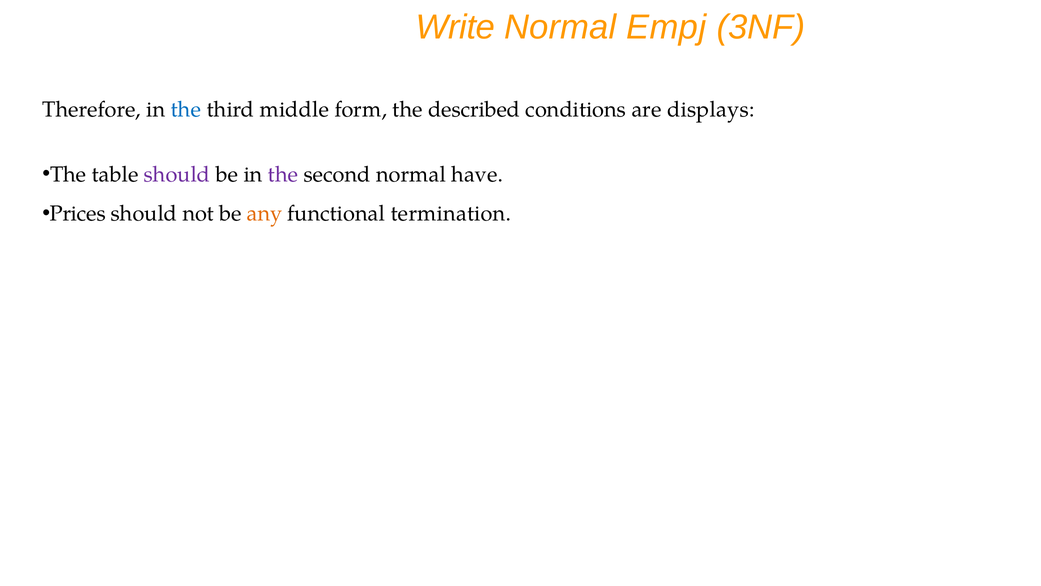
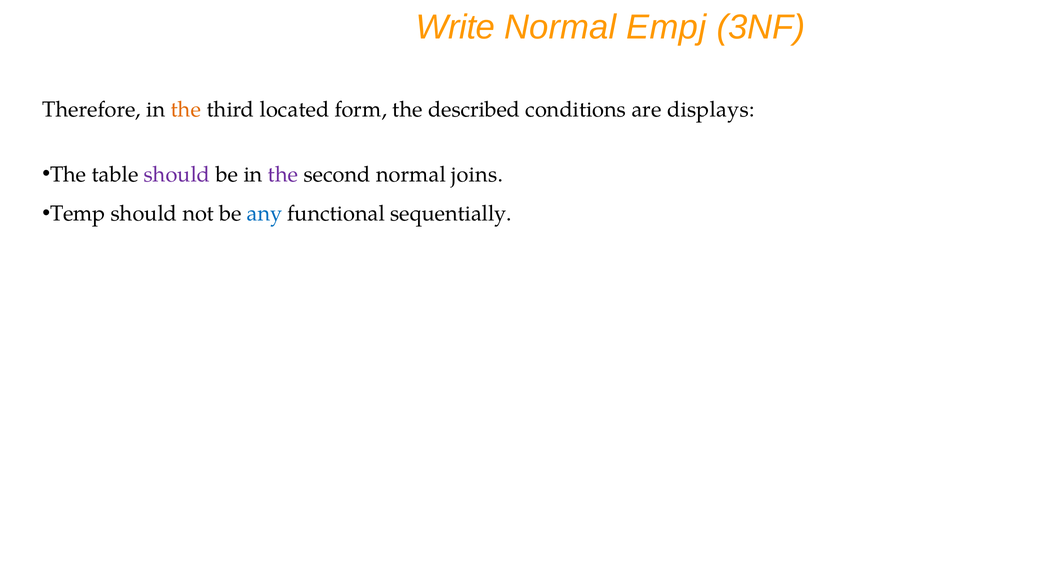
the colour: blue -> orange (186, 109)
middle: middle -> located (294, 109)
have: have -> joins (477, 174)
Prices: Prices -> Temp (78, 213)
any colour: orange -> blue (265, 213)
termination: termination -> sequentially (451, 213)
